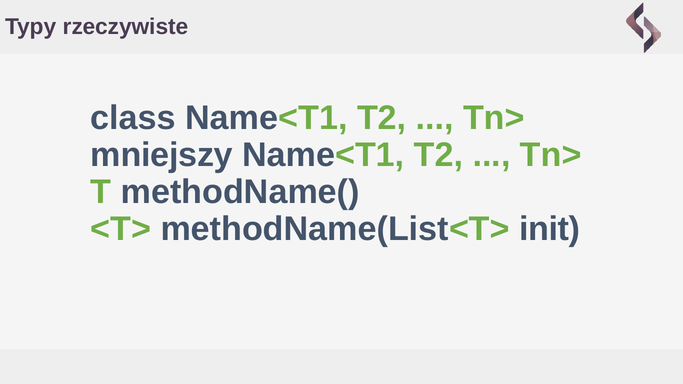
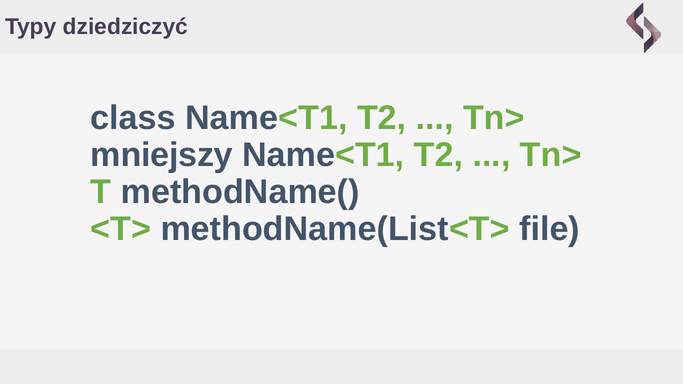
rzeczywiste: rzeczywiste -> dziedziczyć (125, 27)
init: init -> file (550, 229)
